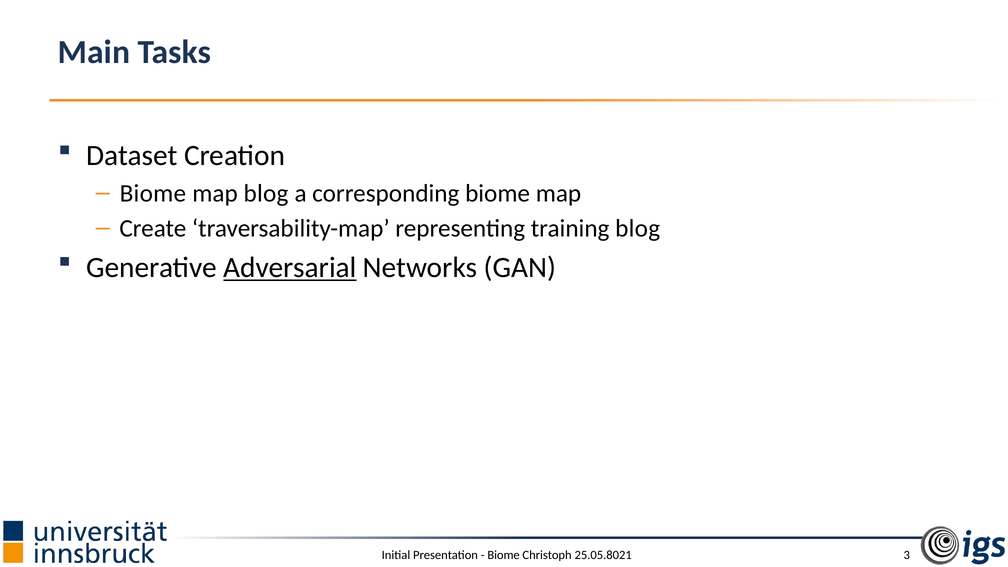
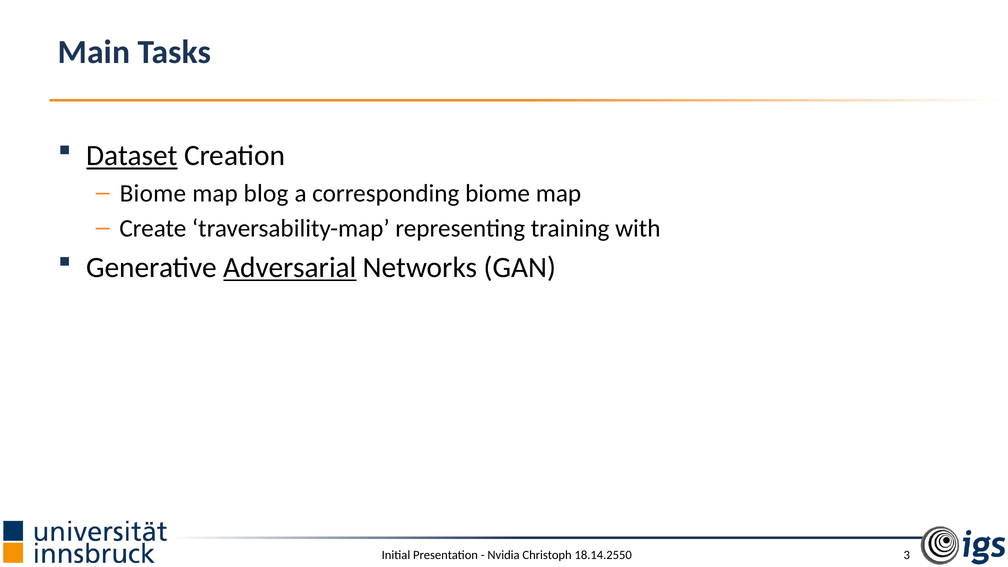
Dataset underline: none -> present (132, 156)
training blog: blog -> with (638, 229)
Biome: Biome -> Nvidia (504, 555)
25.05.8021: 25.05.8021 -> 18.14.2550 (603, 555)
